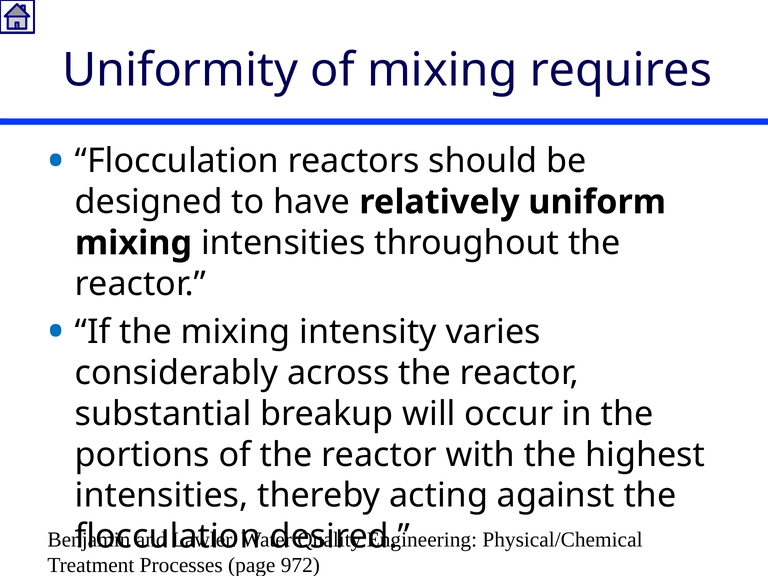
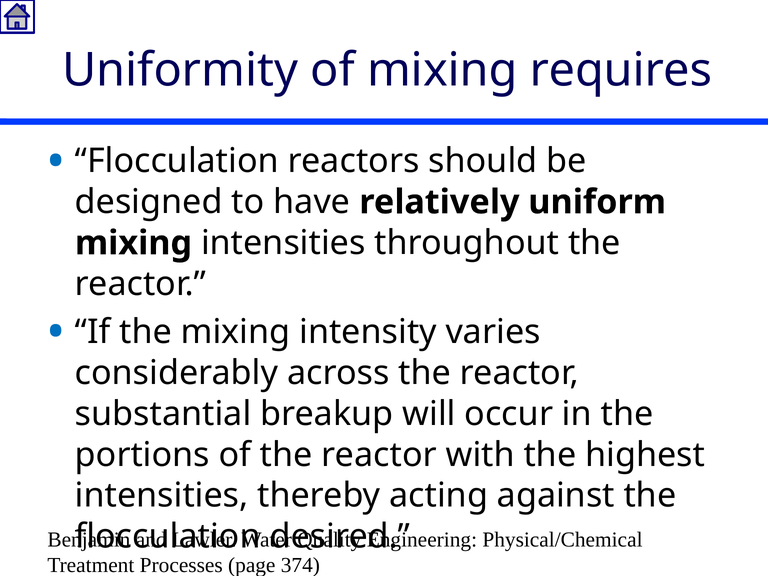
972: 972 -> 374 (300, 565)
